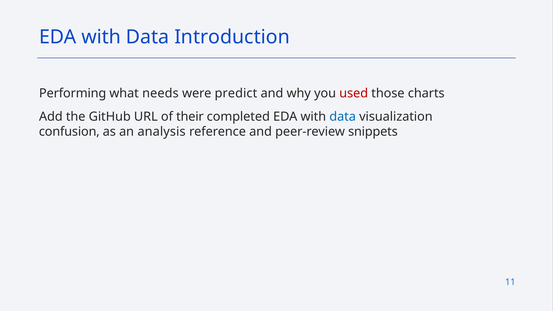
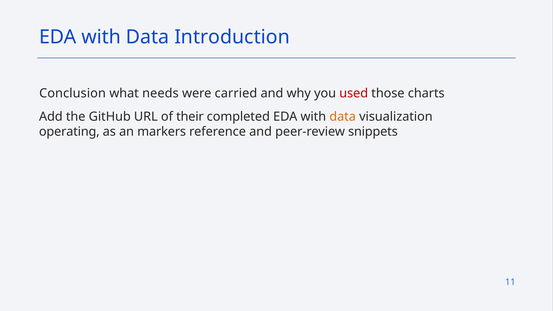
Performing: Performing -> Conclusion (73, 93)
predict: predict -> carried (236, 93)
data colour: blue -> orange (343, 117)
confusion: confusion -> operating (69, 132)
analysis: analysis -> markers (162, 132)
